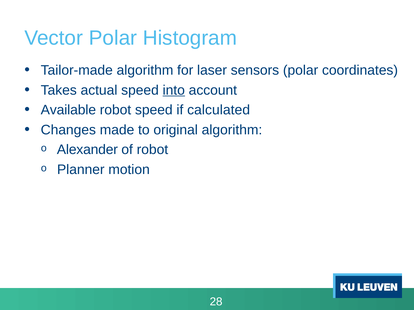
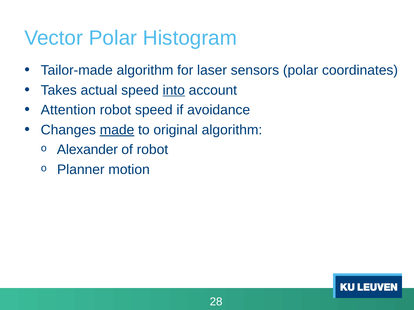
Available: Available -> Attention (68, 110)
calculated: calculated -> avoidance (219, 110)
made underline: none -> present (117, 130)
